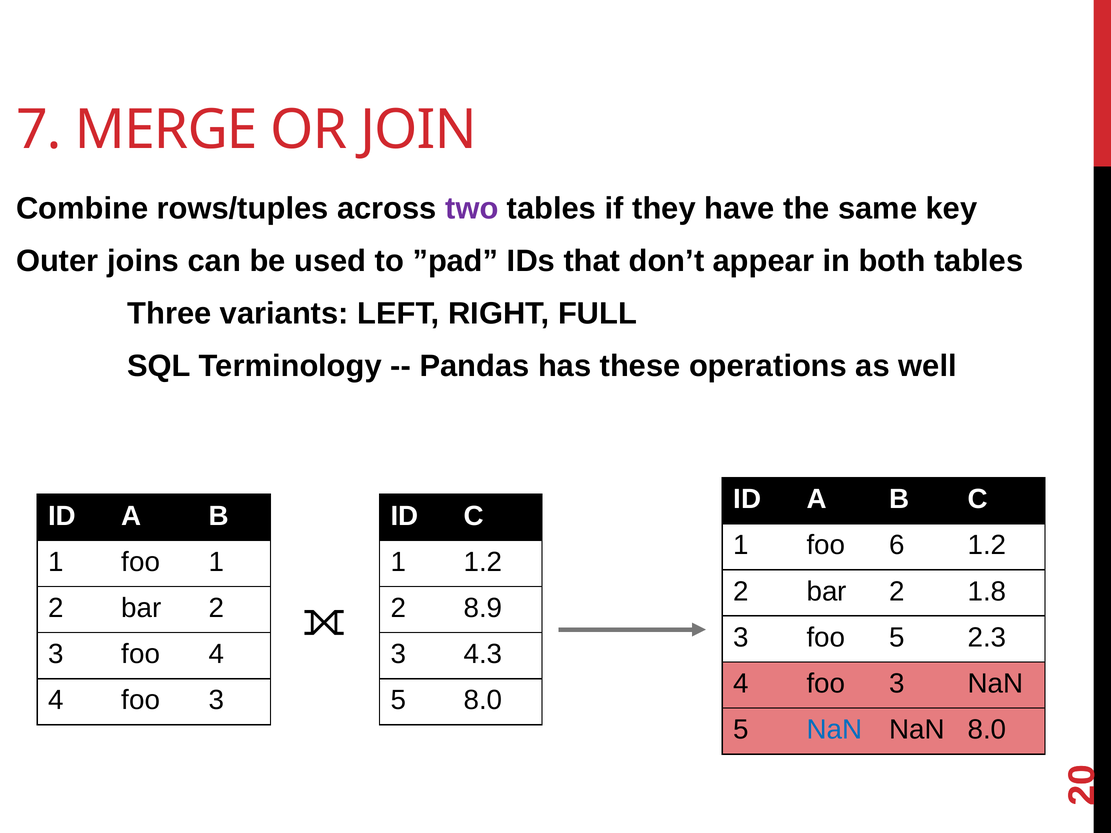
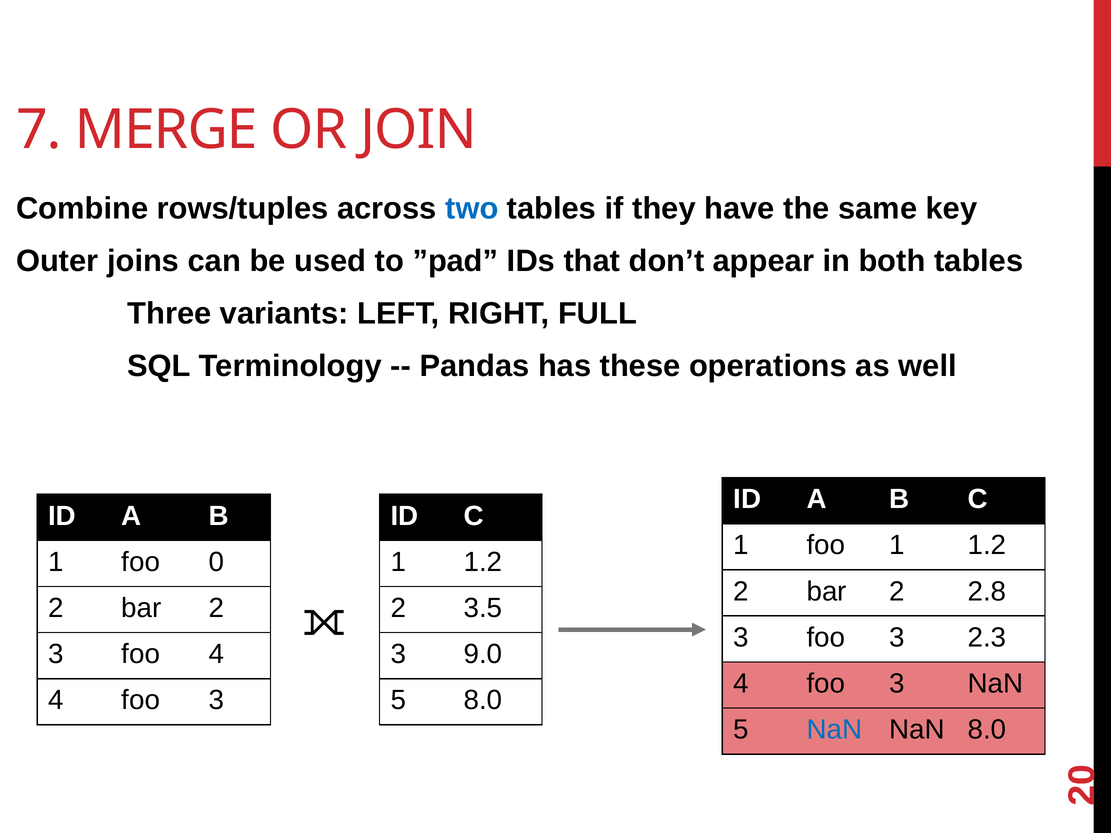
two colour: purple -> blue (472, 209)
foo 6: 6 -> 1 (897, 545)
foo 1: 1 -> 0 (217, 562)
1.8: 1.8 -> 2.8 (987, 592)
8.9: 8.9 -> 3.5 (483, 608)
3 foo 5: 5 -> 3 (897, 638)
4.3: 4.3 -> 9.0 (483, 654)
